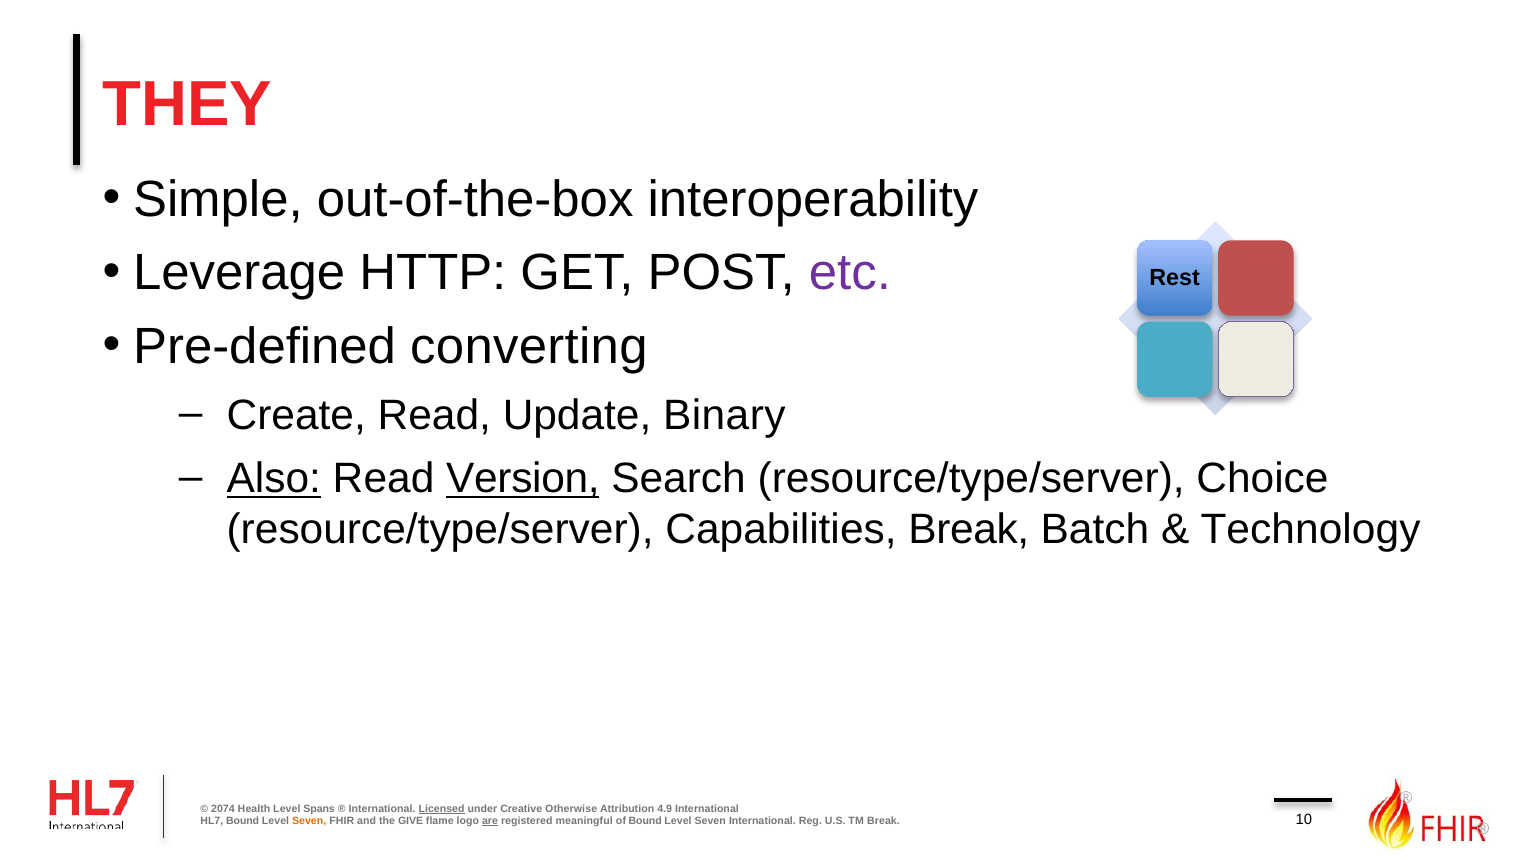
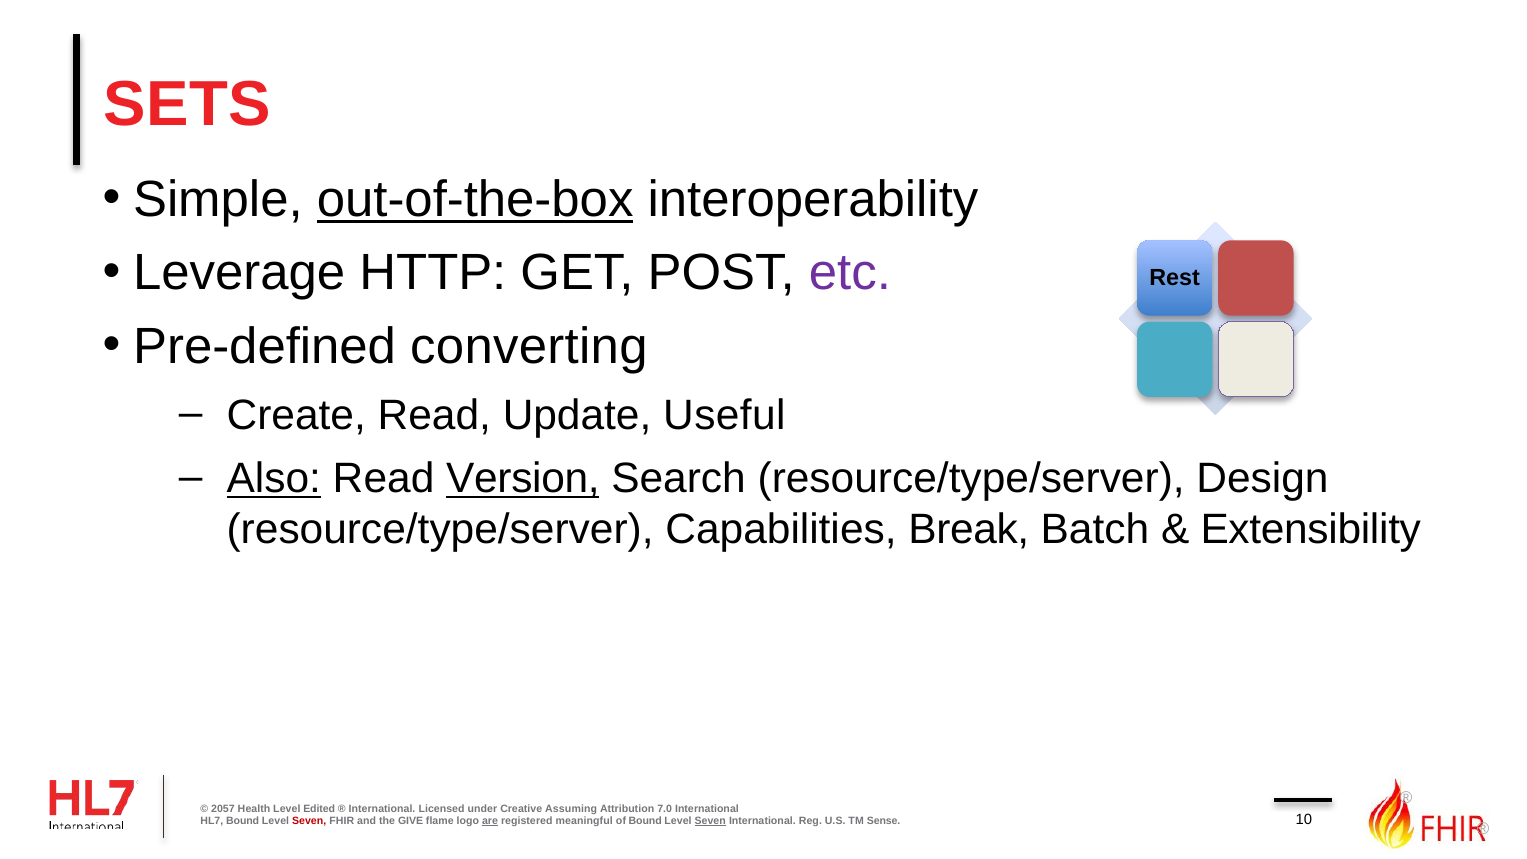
THEY: THEY -> SETS (187, 104)
out-of-the-box underline: none -> present (475, 199)
Binary: Binary -> Useful (724, 415)
Choice: Choice -> Design (1262, 479)
Technology: Technology -> Extensibility (1311, 530)
2074: 2074 -> 2057 (223, 809)
Spans: Spans -> Edited (319, 809)
Licensed underline: present -> none (442, 809)
Otherwise: Otherwise -> Assuming (571, 809)
4.9: 4.9 -> 7.0 (665, 809)
Seven colour: orange -> red (309, 821)
Seven underline: none -> present (710, 821)
TM Break: Break -> Sense (884, 821)
